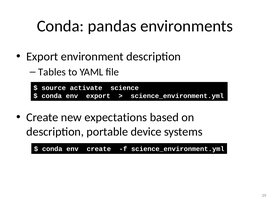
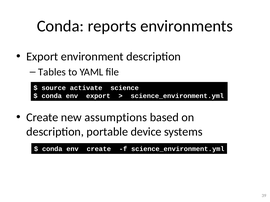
pandas: pandas -> reports (112, 26)
expectations: expectations -> assumptions (116, 118)
